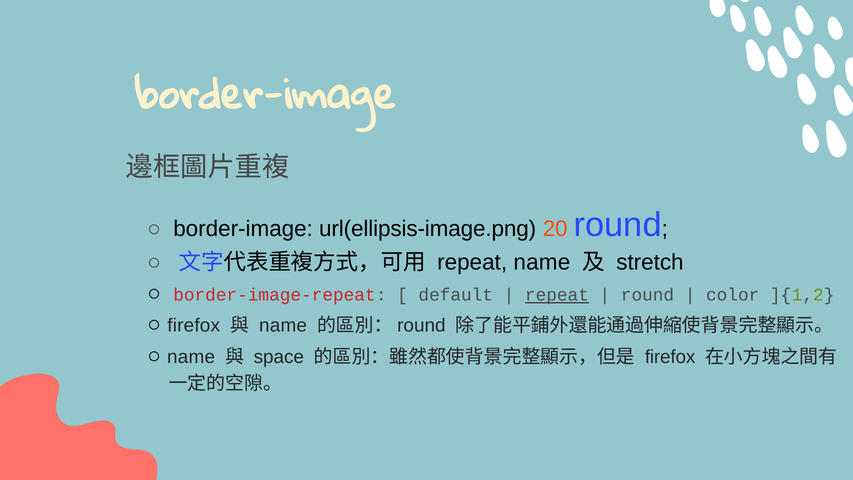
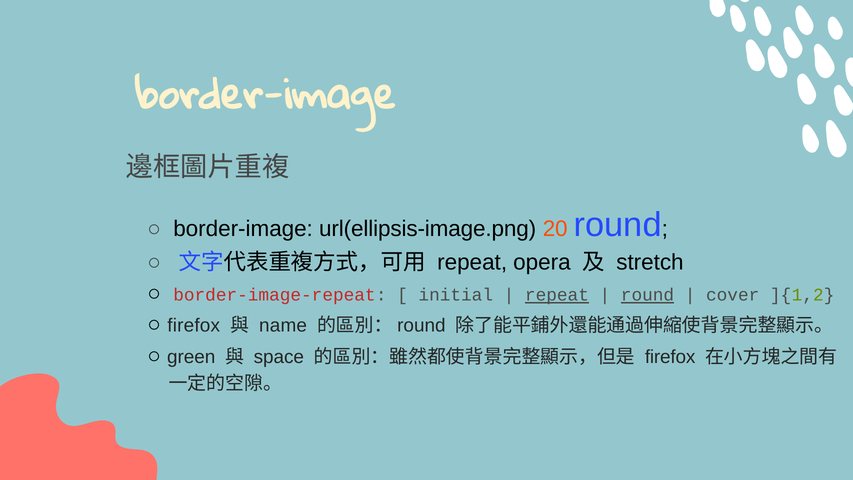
repeat name: name -> opera (542, 262)
default: default -> initial (456, 295)
round underline: none -> present (647, 295)
color: color -> cover (733, 295)
name: name -> green (191, 357)
